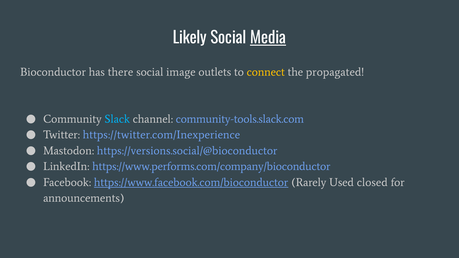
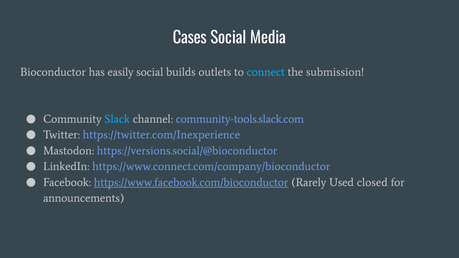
Likely: Likely -> Cases (190, 38)
Media underline: present -> none (268, 38)
there: there -> easily (121, 72)
image: image -> builds (181, 72)
connect colour: yellow -> light blue (266, 72)
propagated: propagated -> submission (335, 72)
https://www.performs.com/company/bioconductor: https://www.performs.com/company/bioconductor -> https://www.connect.com/company/bioconductor (211, 167)
